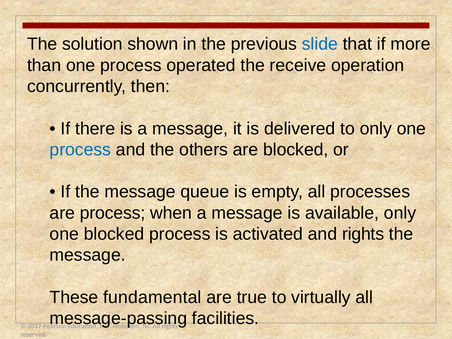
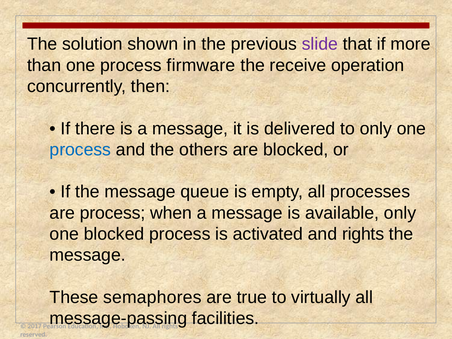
slide colour: blue -> purple (320, 44)
operated: operated -> firmware (201, 65)
fundamental: fundamental -> semaphores (152, 297)
